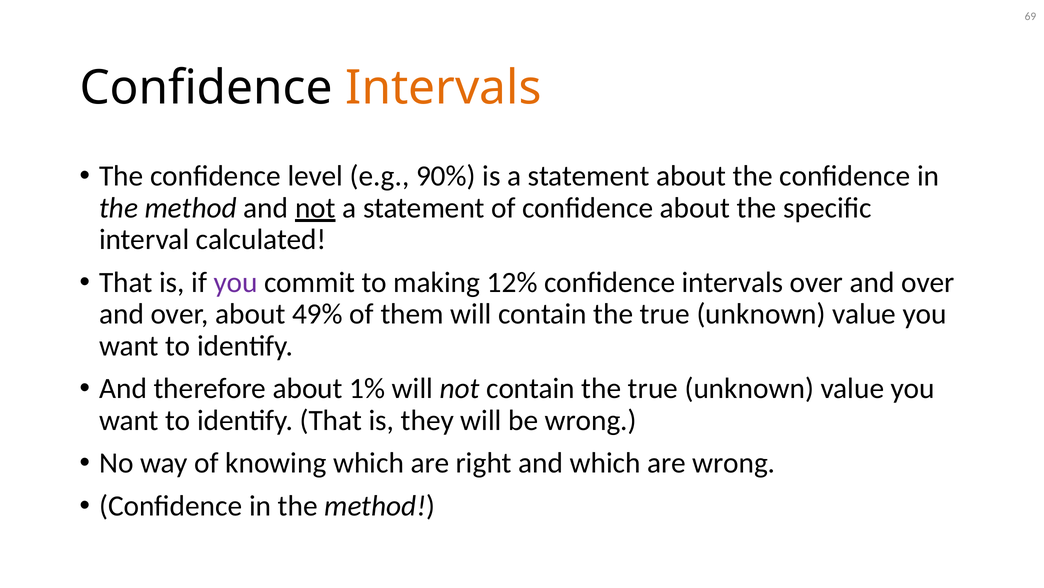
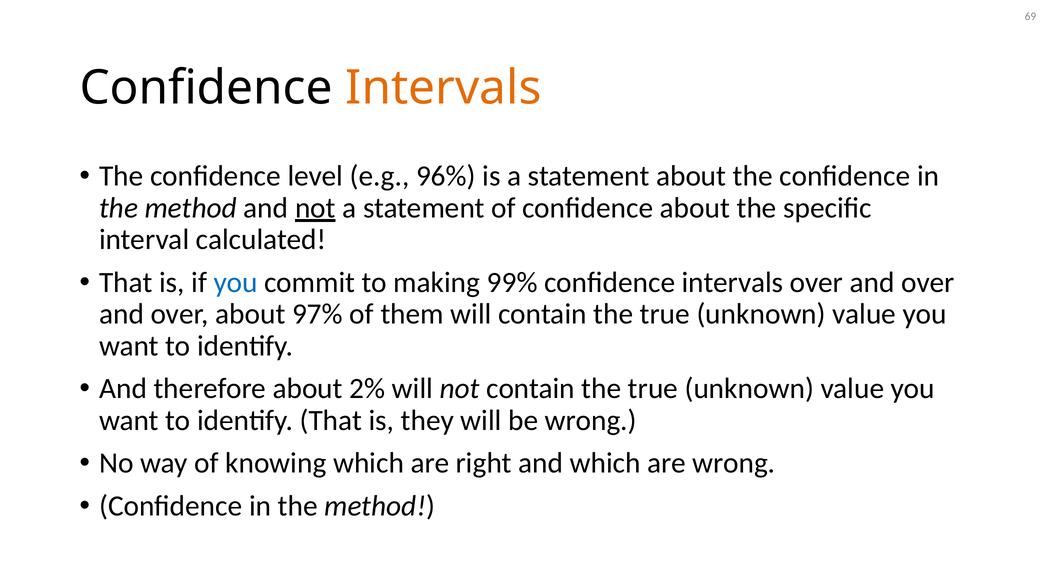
90%: 90% -> 96% (446, 176)
you colour: purple -> blue (236, 282)
12%: 12% -> 99% (512, 282)
49%: 49% -> 97% (317, 314)
1%: 1% -> 2% (367, 388)
